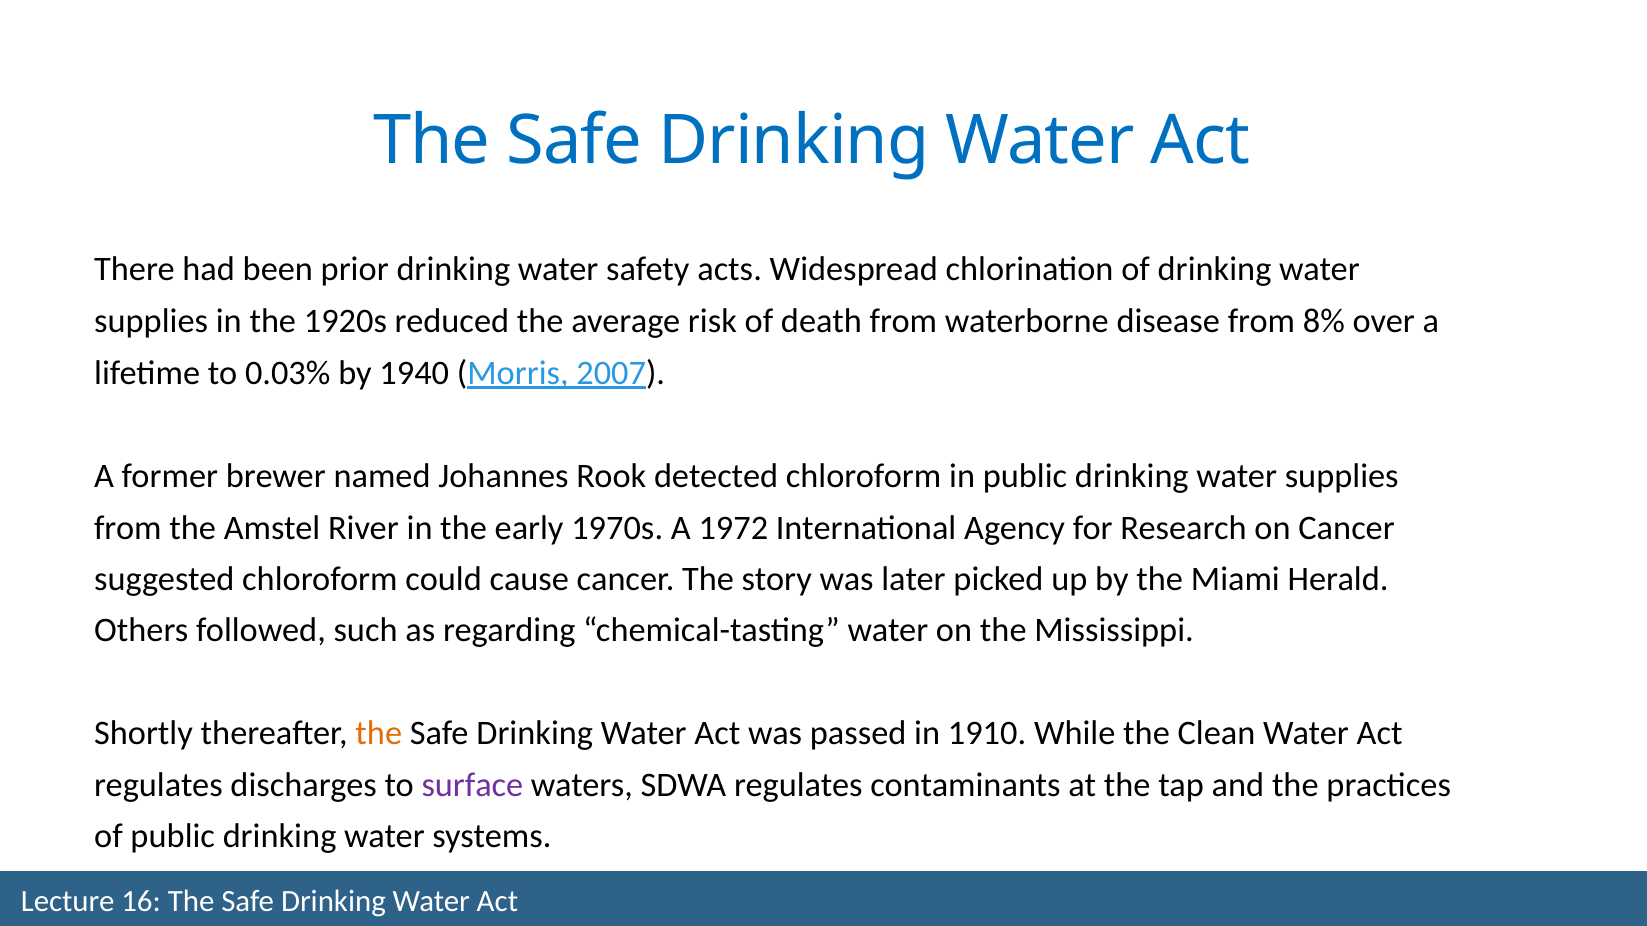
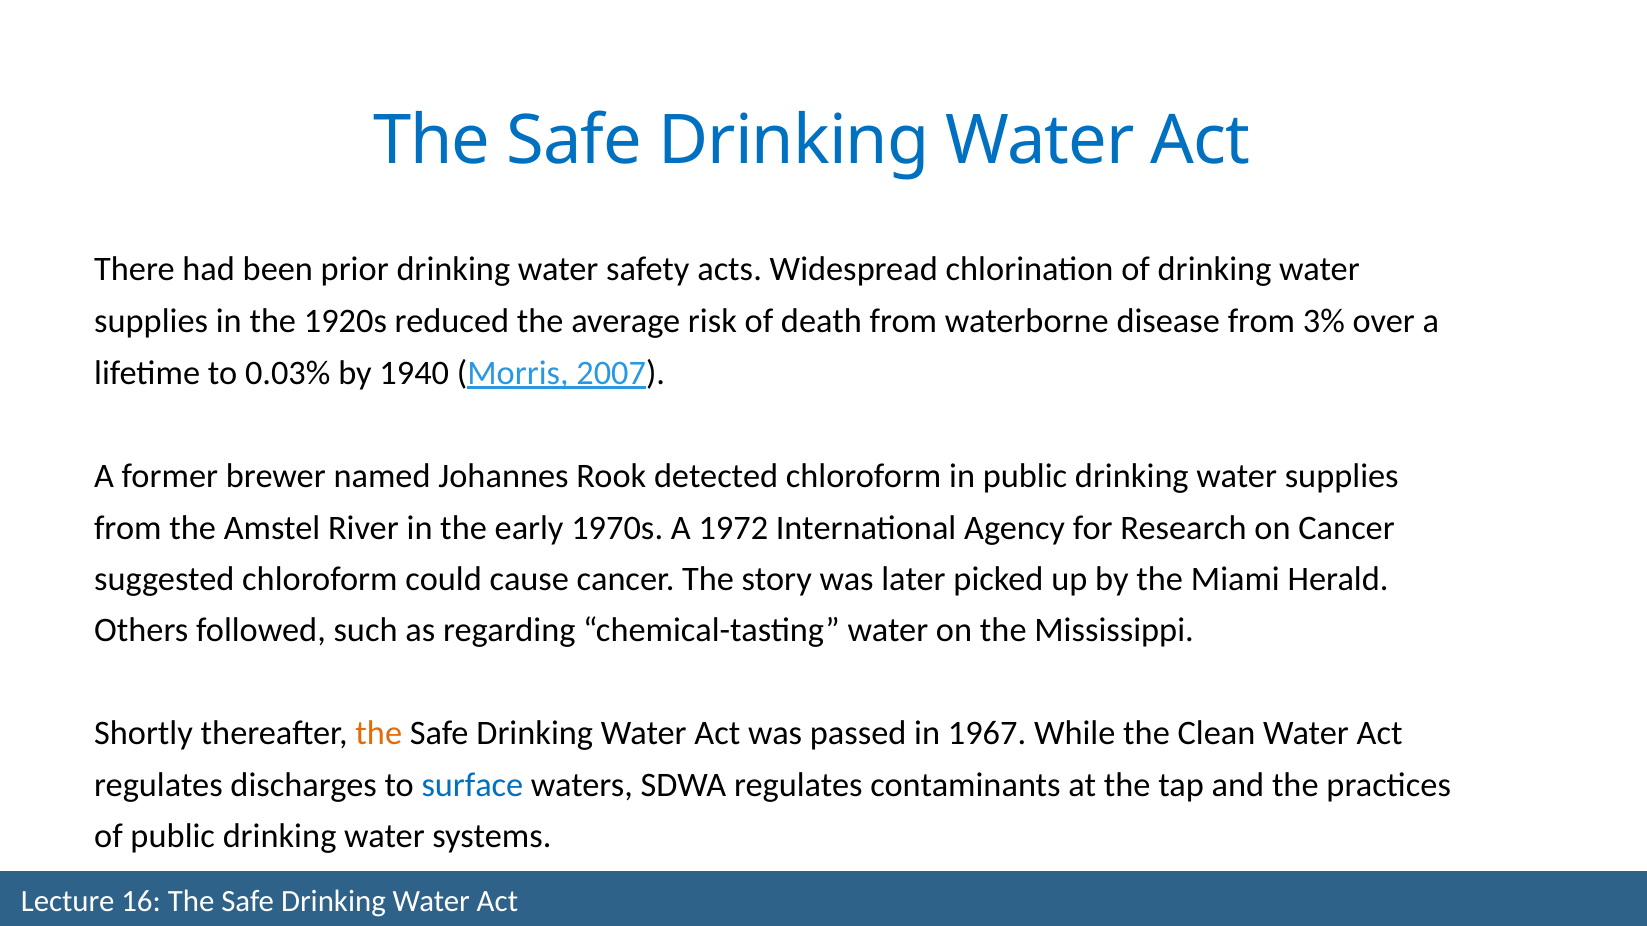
8%: 8% -> 3% (1324, 321)
1910: 1910 -> 1967 (987, 734)
surface colour: purple -> blue (472, 785)
